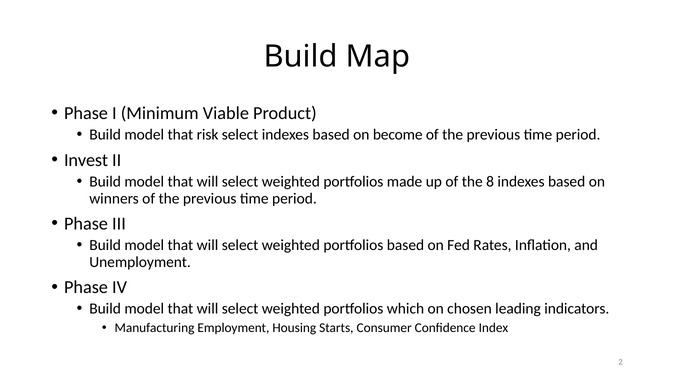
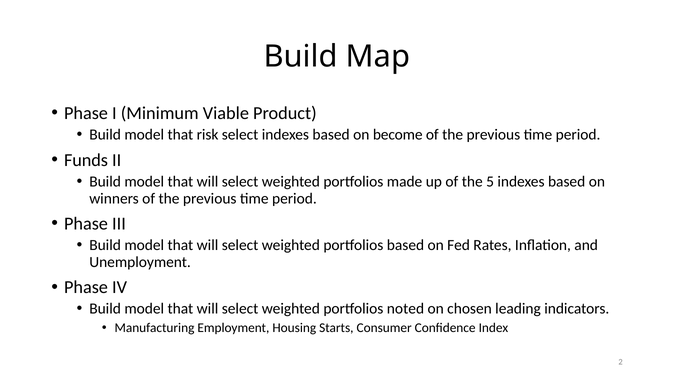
Invest: Invest -> Funds (86, 160)
8: 8 -> 5 (490, 182)
which: which -> noted (405, 309)
